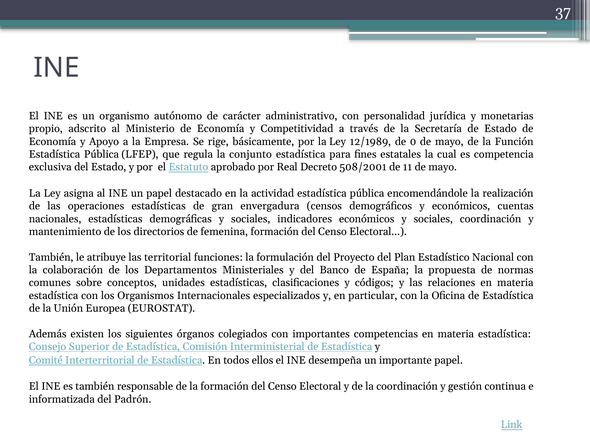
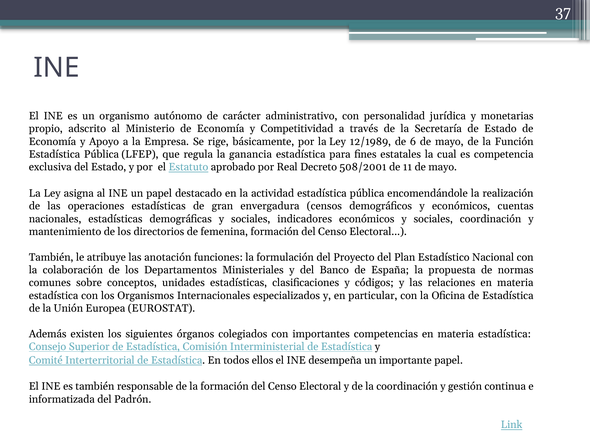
0: 0 -> 6 (413, 142)
conjunto: conjunto -> ganancia (251, 154)
territorial: territorial -> anotación (168, 258)
